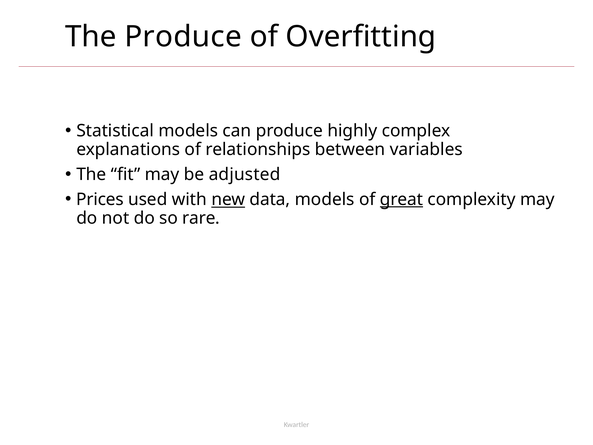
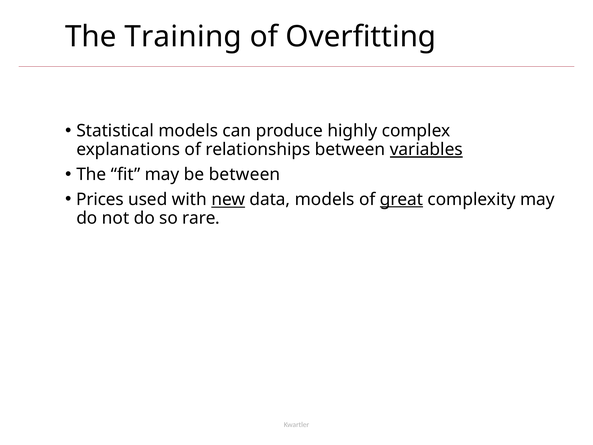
The Produce: Produce -> Training (183, 37)
variables underline: none -> present (426, 149)
be adjusted: adjusted -> between (245, 174)
